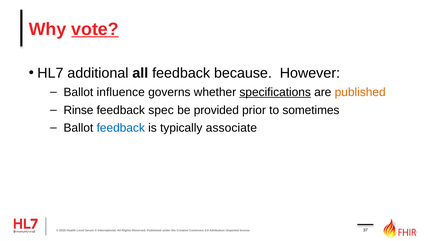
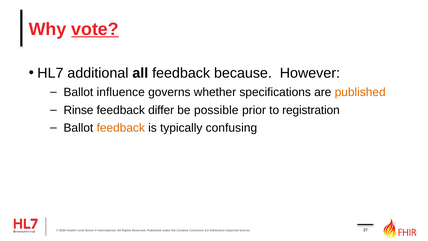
specifications underline: present -> none (275, 92)
spec: spec -> differ (161, 110)
provided: provided -> possible (216, 110)
sometimes: sometimes -> registration (311, 110)
feedback colour: blue -> orange (121, 128)
associate: associate -> confusing (231, 128)
